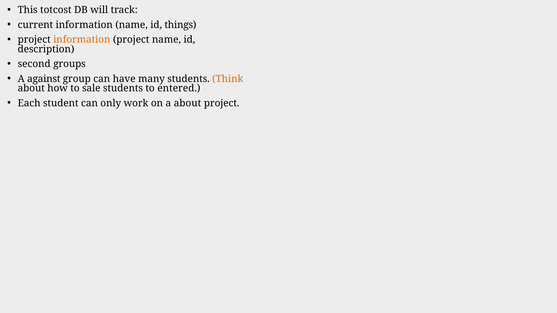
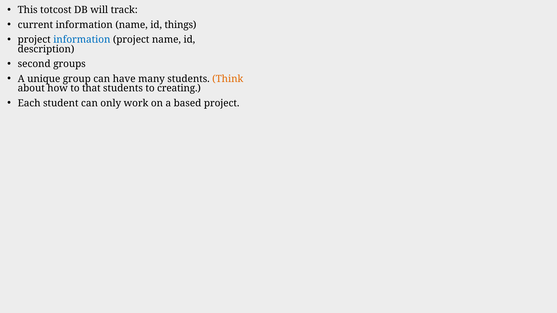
information colour: orange -> blue (82, 40)
against: against -> unique (44, 79)
sale: sale -> that (91, 88)
entered: entered -> creating (179, 88)
a about: about -> based (187, 103)
